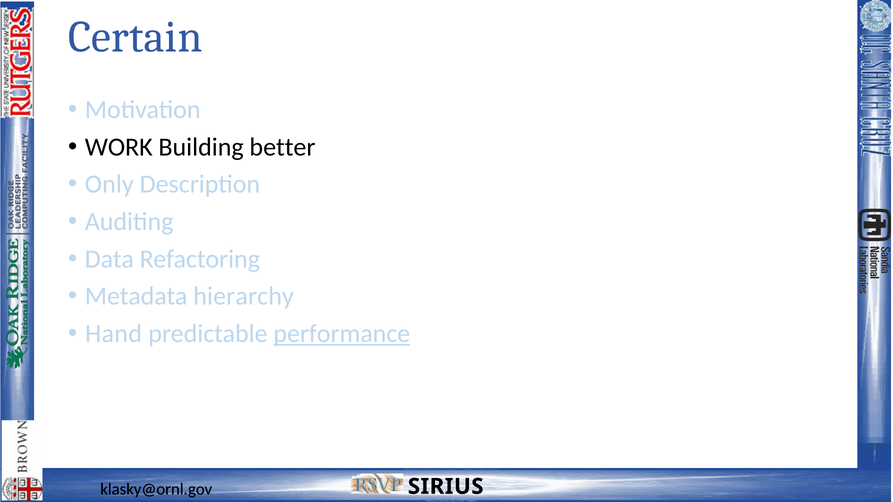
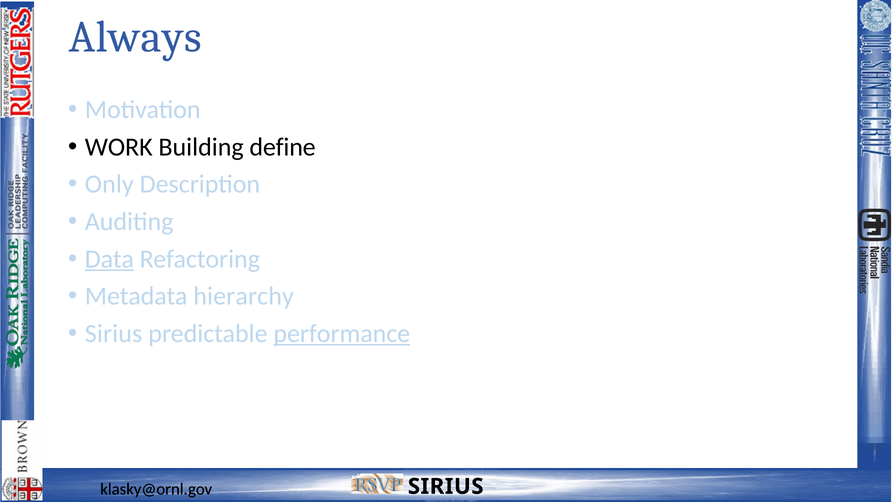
Certain: Certain -> Always (135, 37)
better: better -> define (283, 147)
Data underline: none -> present (109, 259)
Hand: Hand -> Sirius (114, 334)
